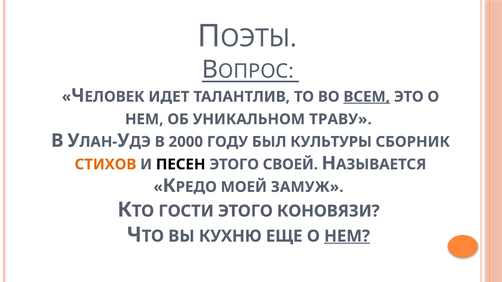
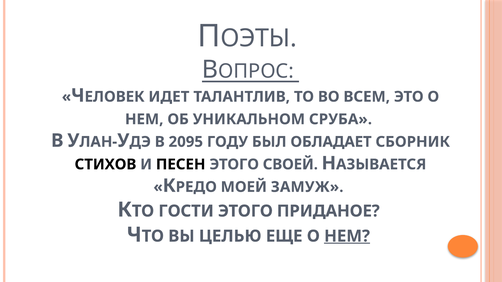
ВСЕМ underline: present -> none (367, 97)
ТРАВУ: ТРАВУ -> СРУБА (340, 119)
2000: 2000 -> 2095 (186, 142)
КУЛЬТУРЫ: КУЛЬТУРЫ -> ОБЛАДАЕТ (331, 142)
СТИХОВ colour: orange -> black (105, 165)
КОНОВЯЗИ: КОНОВЯЗИ -> ПРИДАНОЕ (328, 211)
КУХНЮ: КУХНЮ -> ЦЕЛЬЮ (230, 236)
